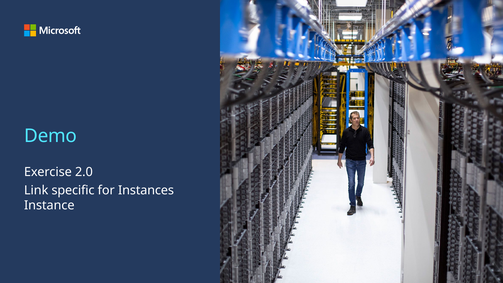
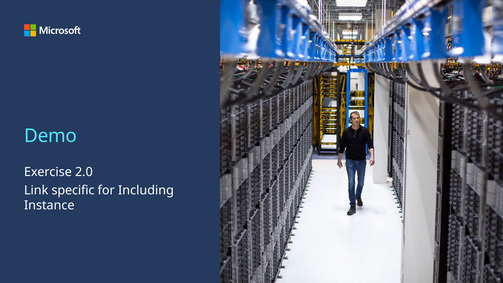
Instances: Instances -> Including (146, 190)
